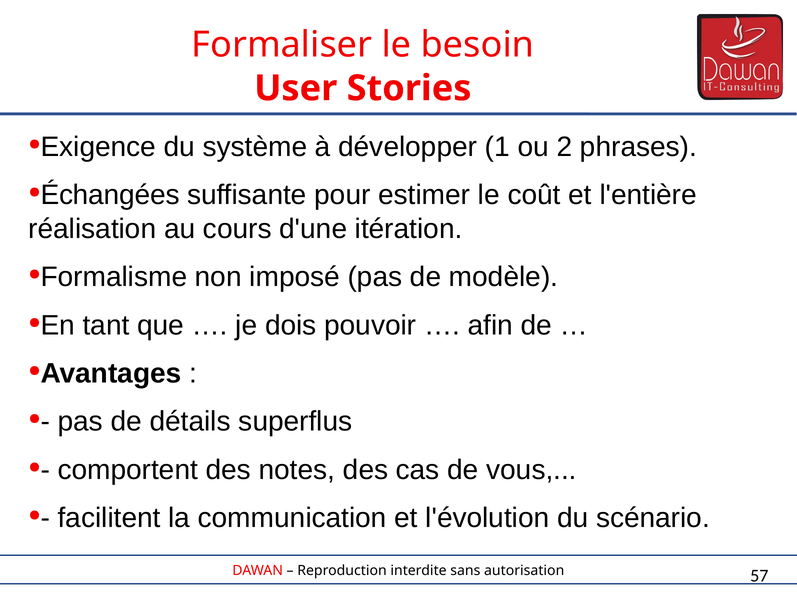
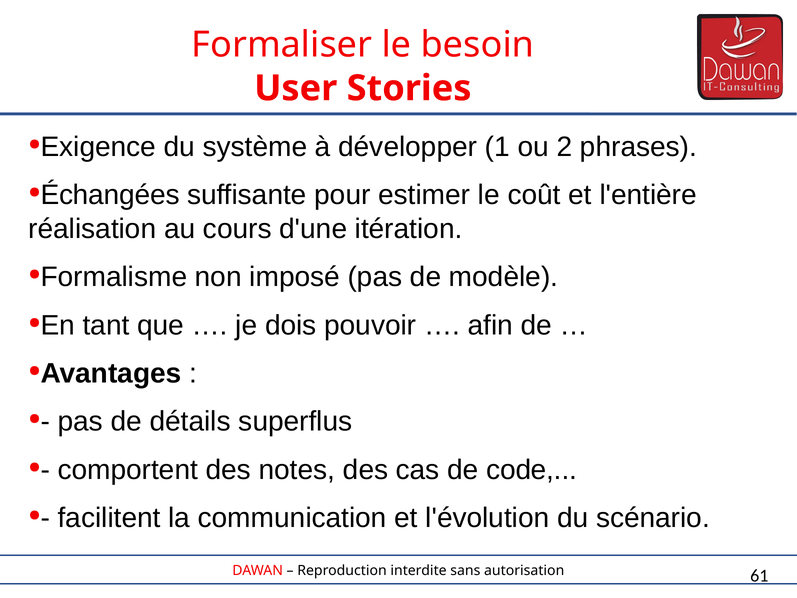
vous: vous -> code (532, 470)
57: 57 -> 61 (759, 576)
